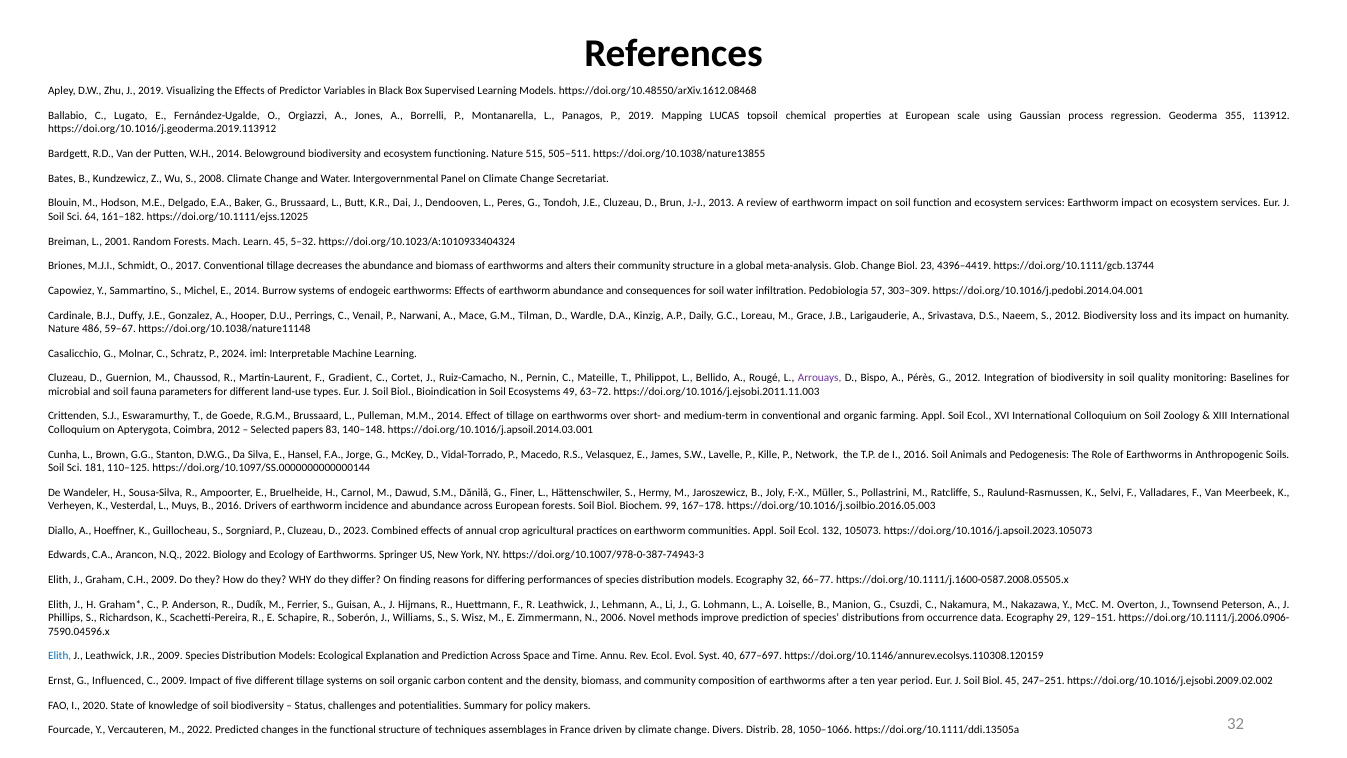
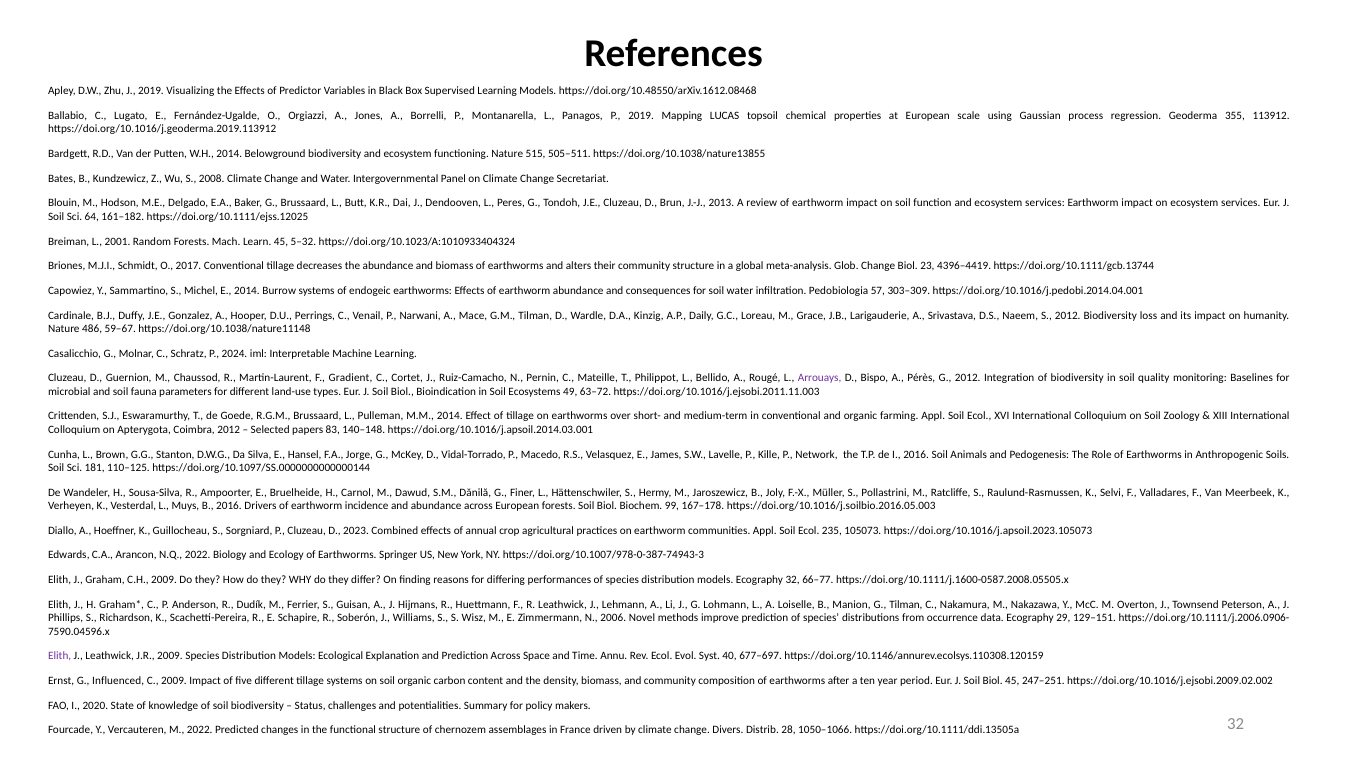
132: 132 -> 235 (832, 530)
G Csuzdi: Csuzdi -> Tilman (906, 604)
Elith colour: blue -> purple (60, 656)
techniques: techniques -> chernozem (460, 730)
